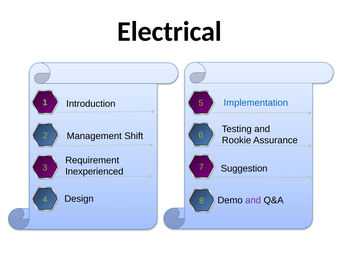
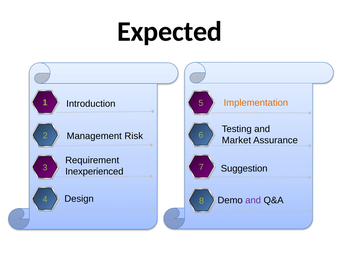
Electrical: Electrical -> Expected (170, 32)
Implementation colour: blue -> orange (256, 103)
Shift: Shift -> Risk (134, 136)
Rookie: Rookie -> Market (236, 140)
